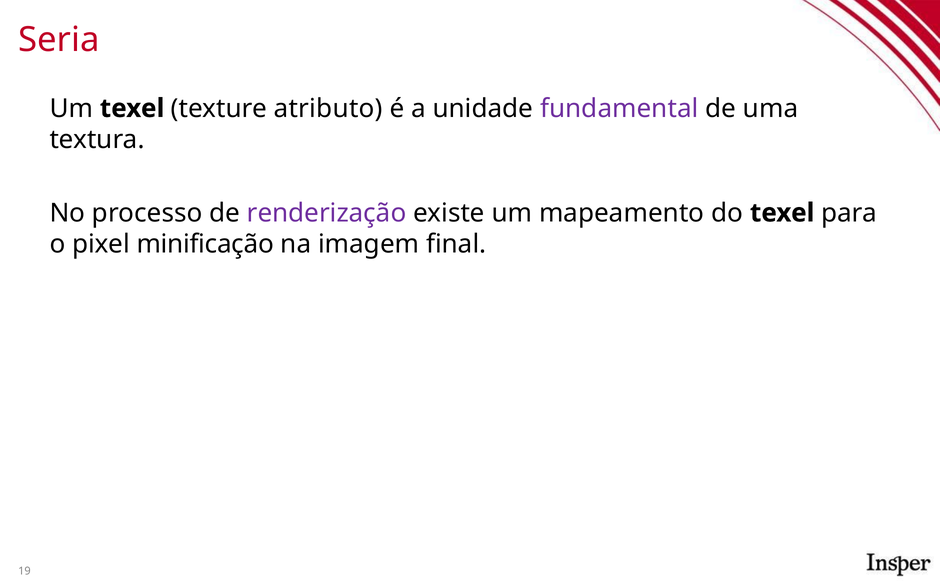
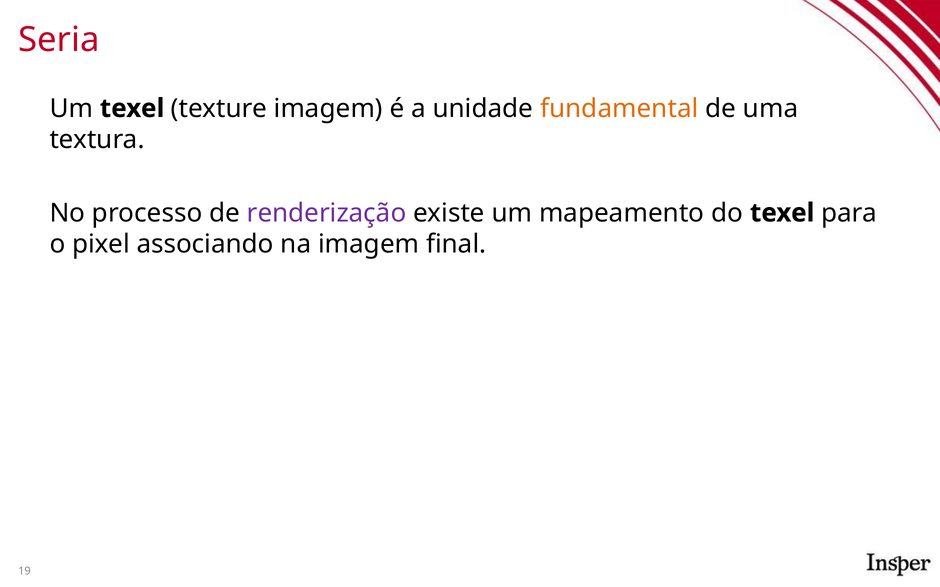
texture atributo: atributo -> imagem (328, 109)
fundamental colour: purple -> orange (619, 109)
minificação: minificação -> associando (205, 244)
